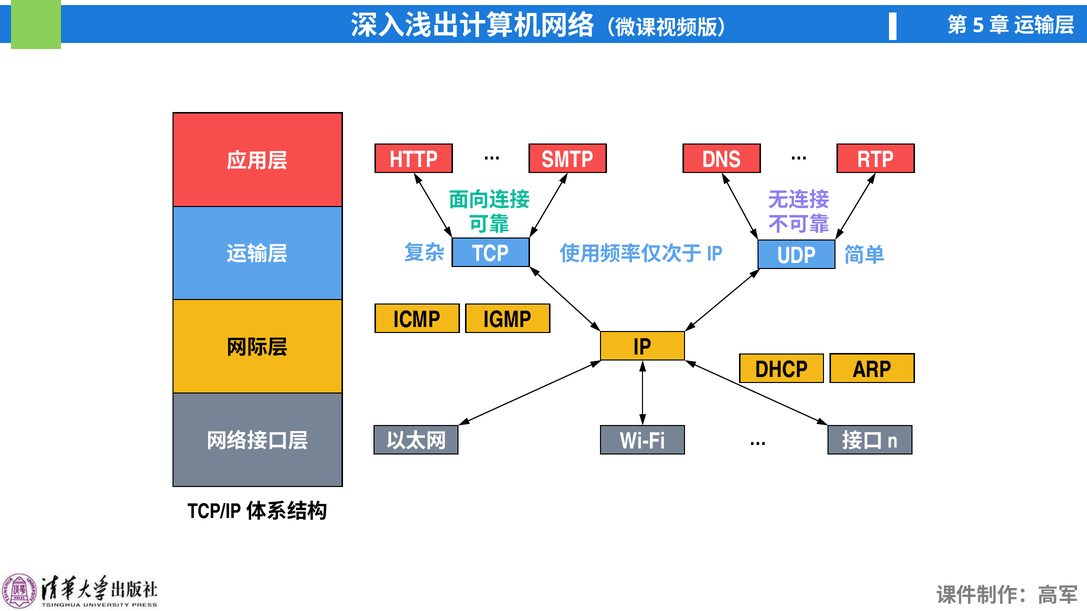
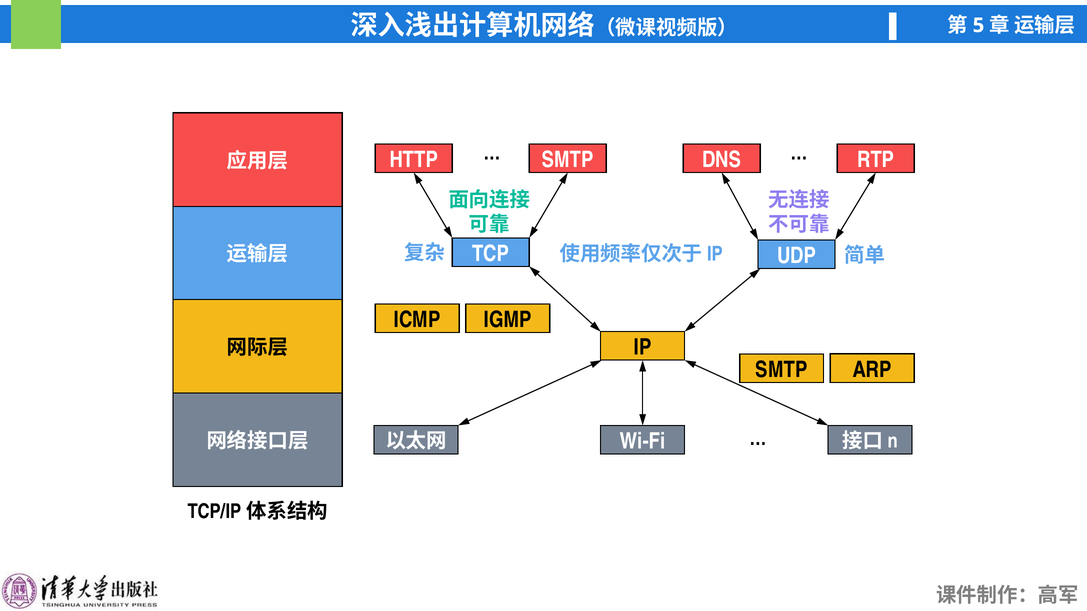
DHCP: DHCP -> SMTP (782, 370)
